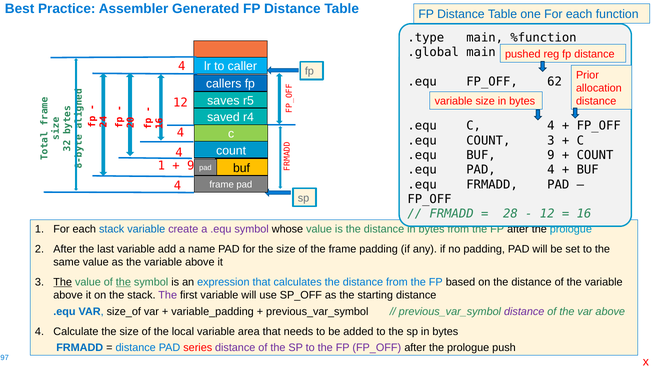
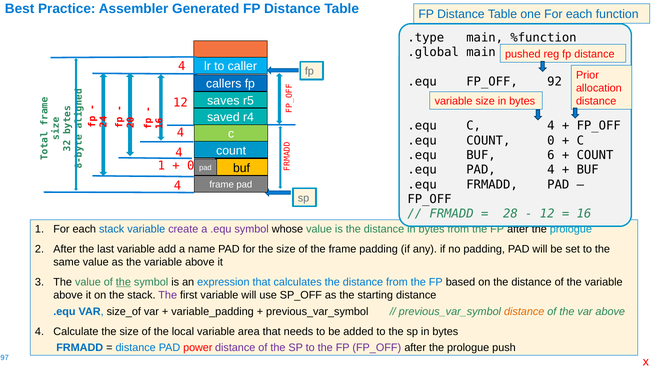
62: 62 -> 92 (555, 82)
COUNT 3: 3 -> 0 (551, 140)
BUF 9: 9 -> 6 (551, 155)
9: 9 -> 0 (191, 166)
The underline: present -> none (63, 282)
distance colour: purple -> orange (524, 311)
series: series -> power (198, 348)
